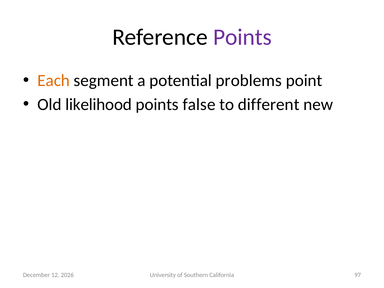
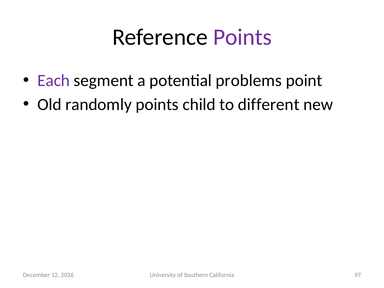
Each colour: orange -> purple (54, 81)
likelihood: likelihood -> randomly (99, 104)
false: false -> child (199, 104)
